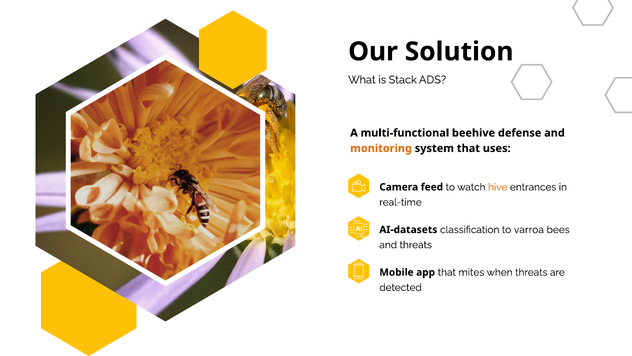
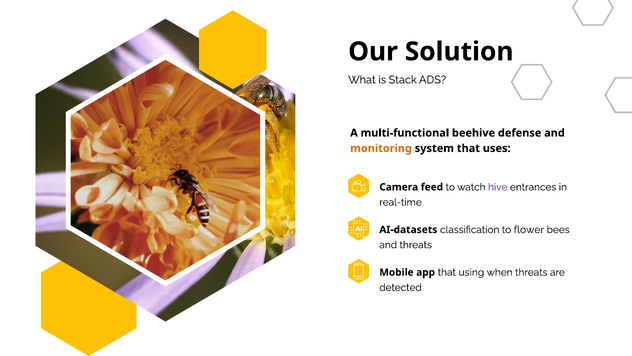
hive colour: orange -> purple (498, 187)
varroa: varroa -> flower (529, 229)
mites: mites -> using (471, 272)
